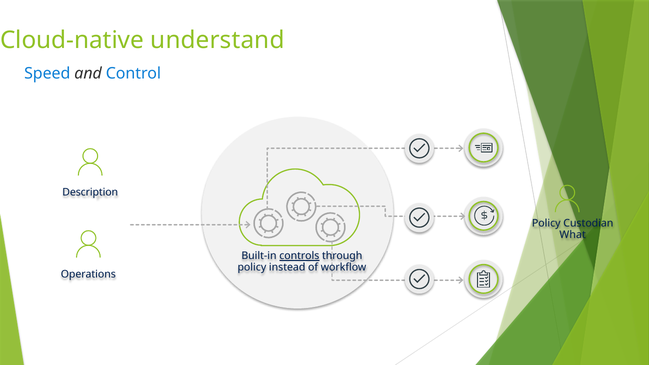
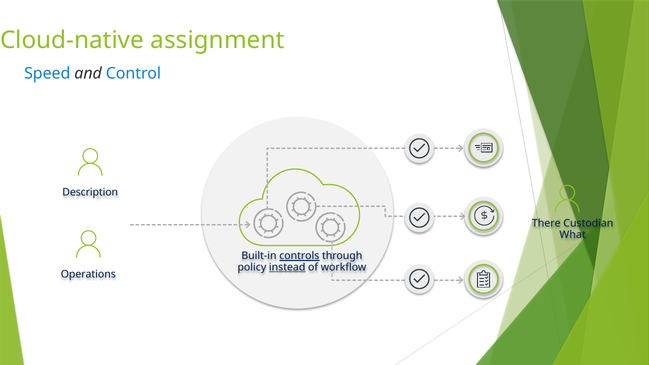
understand: understand -> assignment (217, 40)
Policy: Policy -> There (546, 223)
instead underline: none -> present (287, 267)
